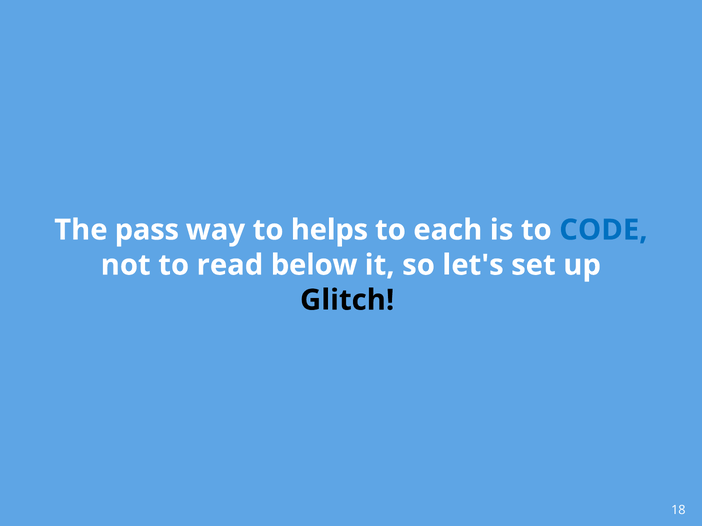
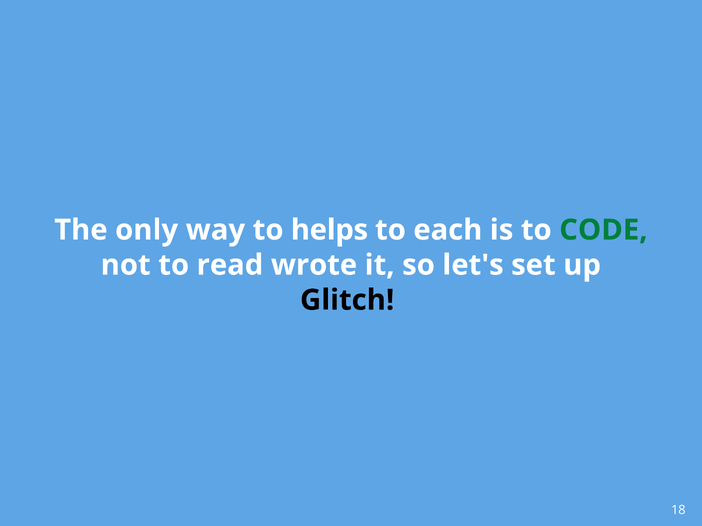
pass: pass -> only (147, 230)
CODE colour: blue -> green (603, 230)
below: below -> wrote (314, 265)
